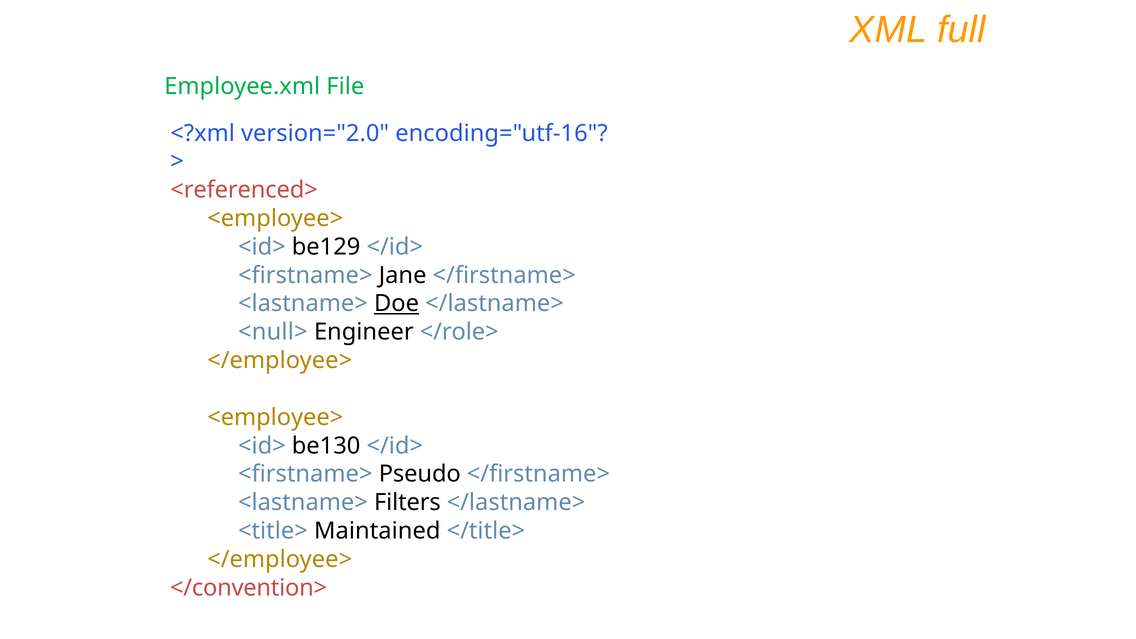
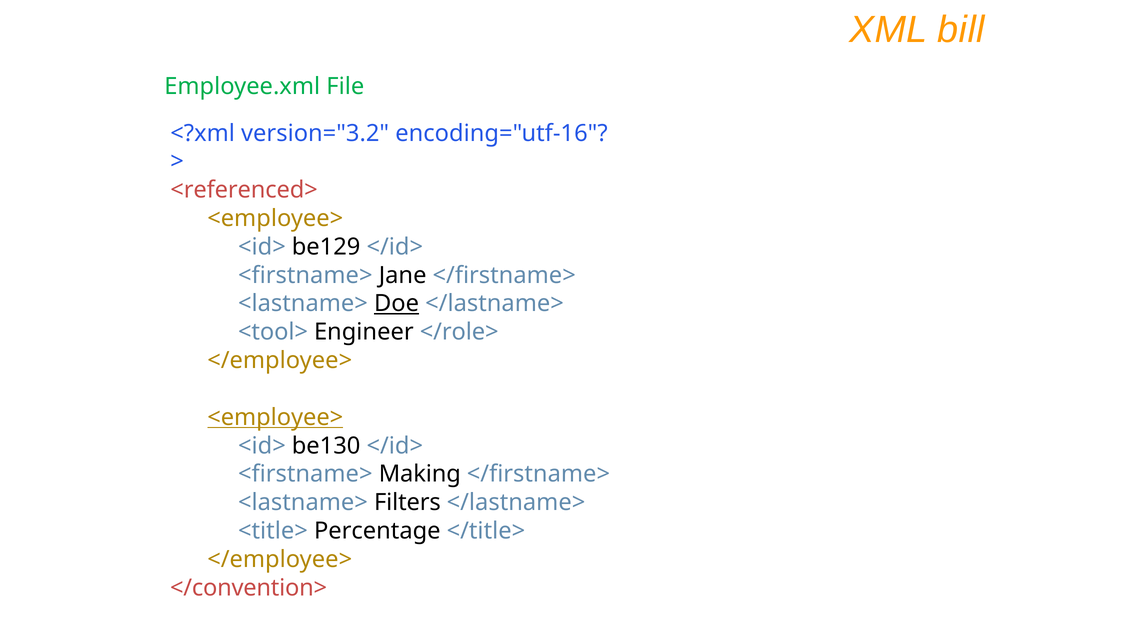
full: full -> bill (961, 30)
version="2.0: version="2.0 -> version="3.2 (315, 133)
<null>: <null> -> <tool> (273, 332)
<employee> underline: none -> present (275, 417)
Pseudo: Pseudo -> Making (420, 474)
Maintained: Maintained -> Percentage (377, 531)
